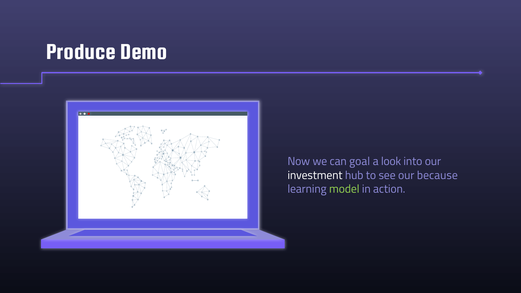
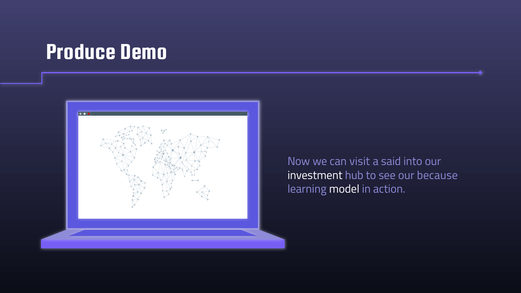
goal: goal -> visit (360, 161)
look: look -> said (391, 161)
model colour: light green -> white (344, 189)
